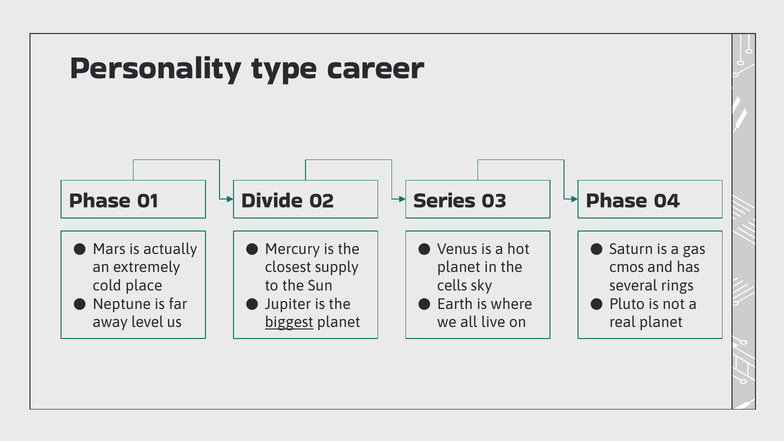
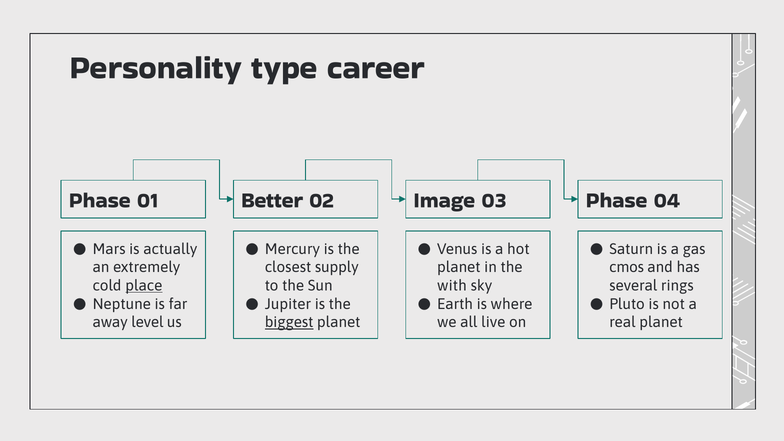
Divide: Divide -> Better (272, 201)
Series: Series -> Image (444, 201)
place underline: none -> present (144, 286)
cells: cells -> with (452, 286)
